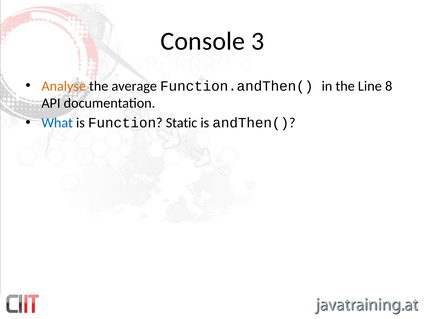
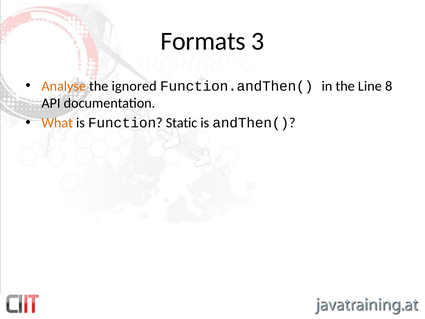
Console: Console -> Formats (203, 41)
average: average -> ignored (134, 86)
What colour: blue -> orange (57, 123)
